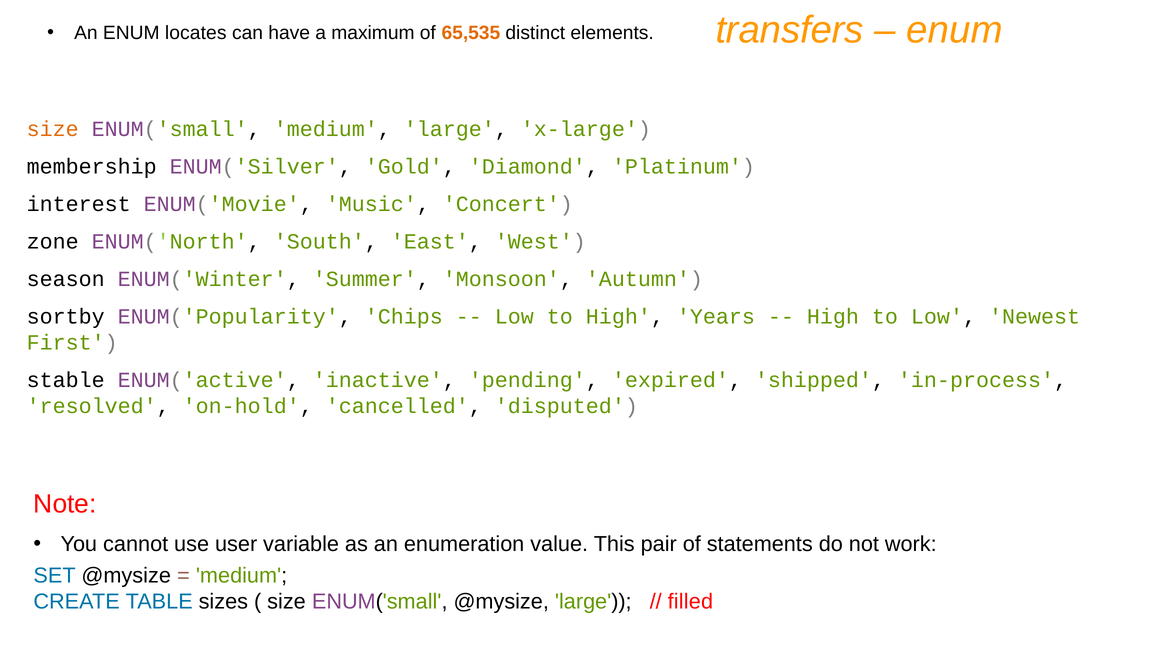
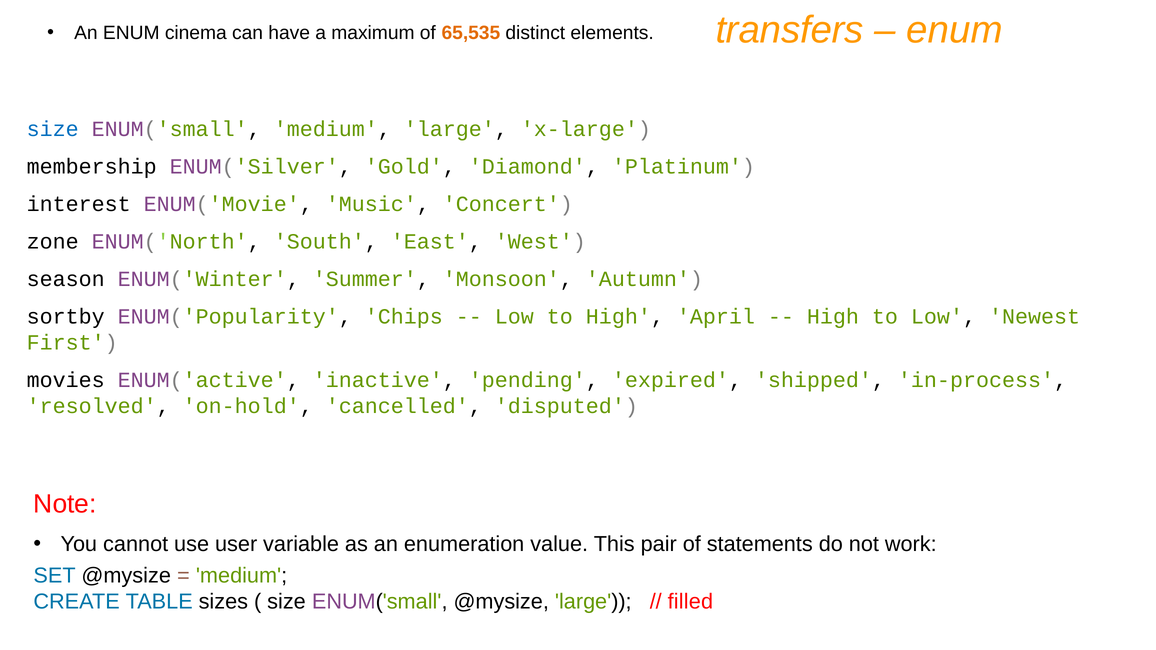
locates: locates -> cinema (196, 33)
size colour: orange -> blue (53, 129)
Years: Years -> April (716, 317)
stable: stable -> movies (66, 380)
